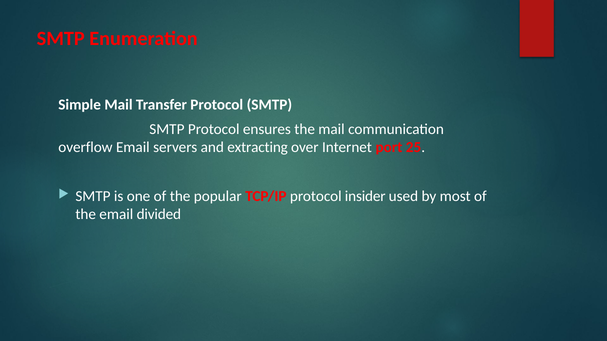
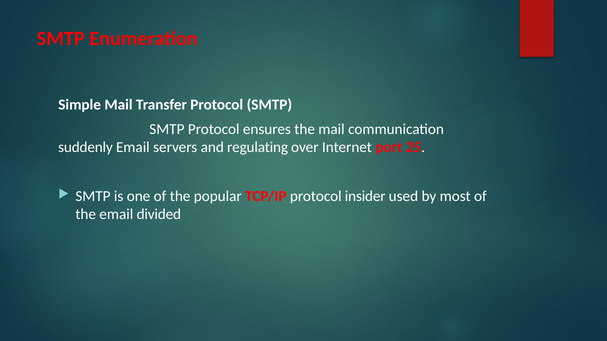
overflow: overflow -> suddenly (85, 147)
extracting: extracting -> regulating (258, 147)
